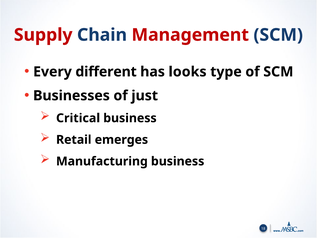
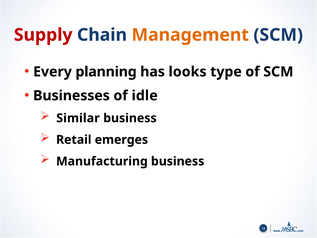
Management colour: red -> orange (190, 35)
different: different -> planning (106, 72)
just: just -> idle (145, 96)
Critical: Critical -> Similar (78, 118)
